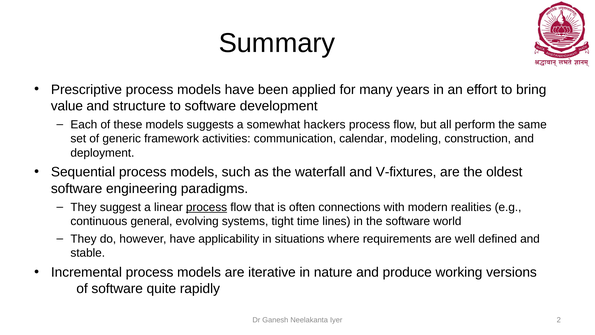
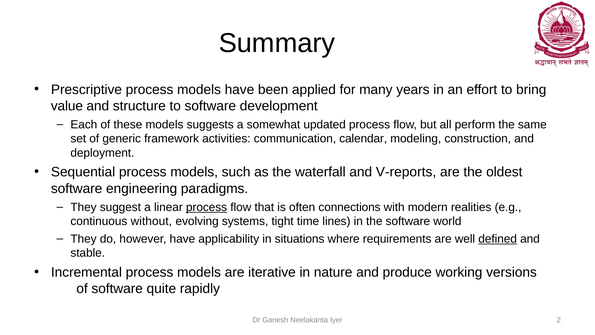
hackers: hackers -> updated (325, 124)
V-fixtures: V-fixtures -> V-reports (406, 172)
general: general -> without (151, 221)
defined underline: none -> present (498, 239)
